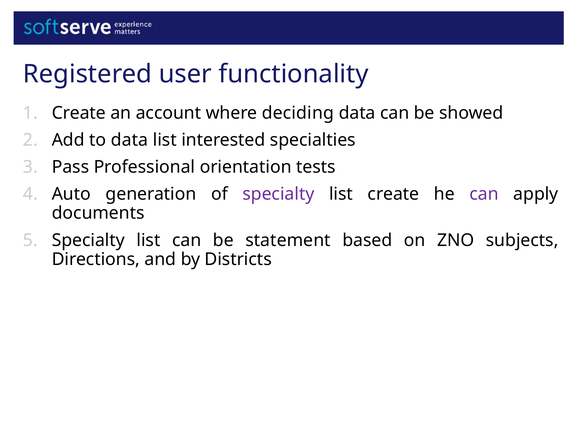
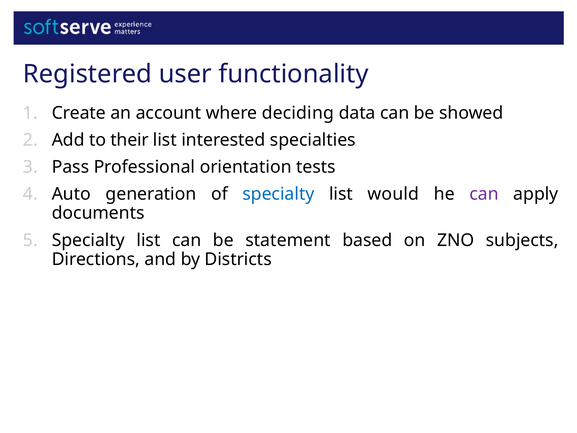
to data: data -> their (130, 140)
specialty colour: purple -> blue (278, 194)
list create: create -> would (393, 194)
